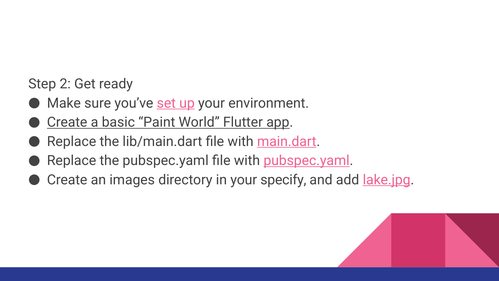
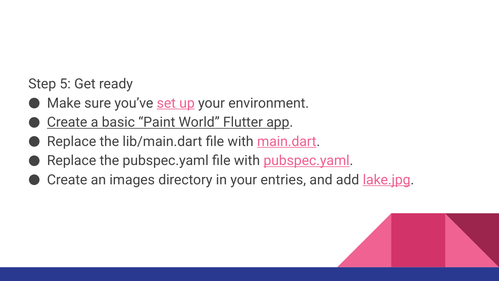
2: 2 -> 5 (65, 84)
specify: specify -> entries (283, 180)
